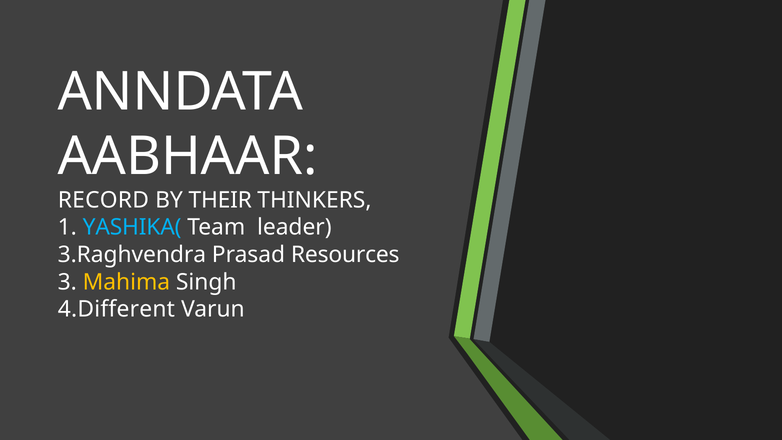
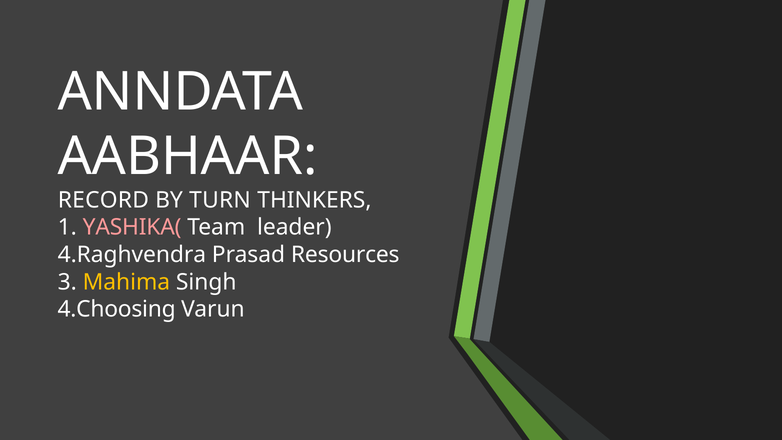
THEIR: THEIR -> TURN (220, 200)
YASHIKA( colour: light blue -> pink (132, 227)
3.Raghvendra: 3.Raghvendra -> 4.Raghvendra (132, 255)
4.Different: 4.Different -> 4.Choosing (117, 309)
